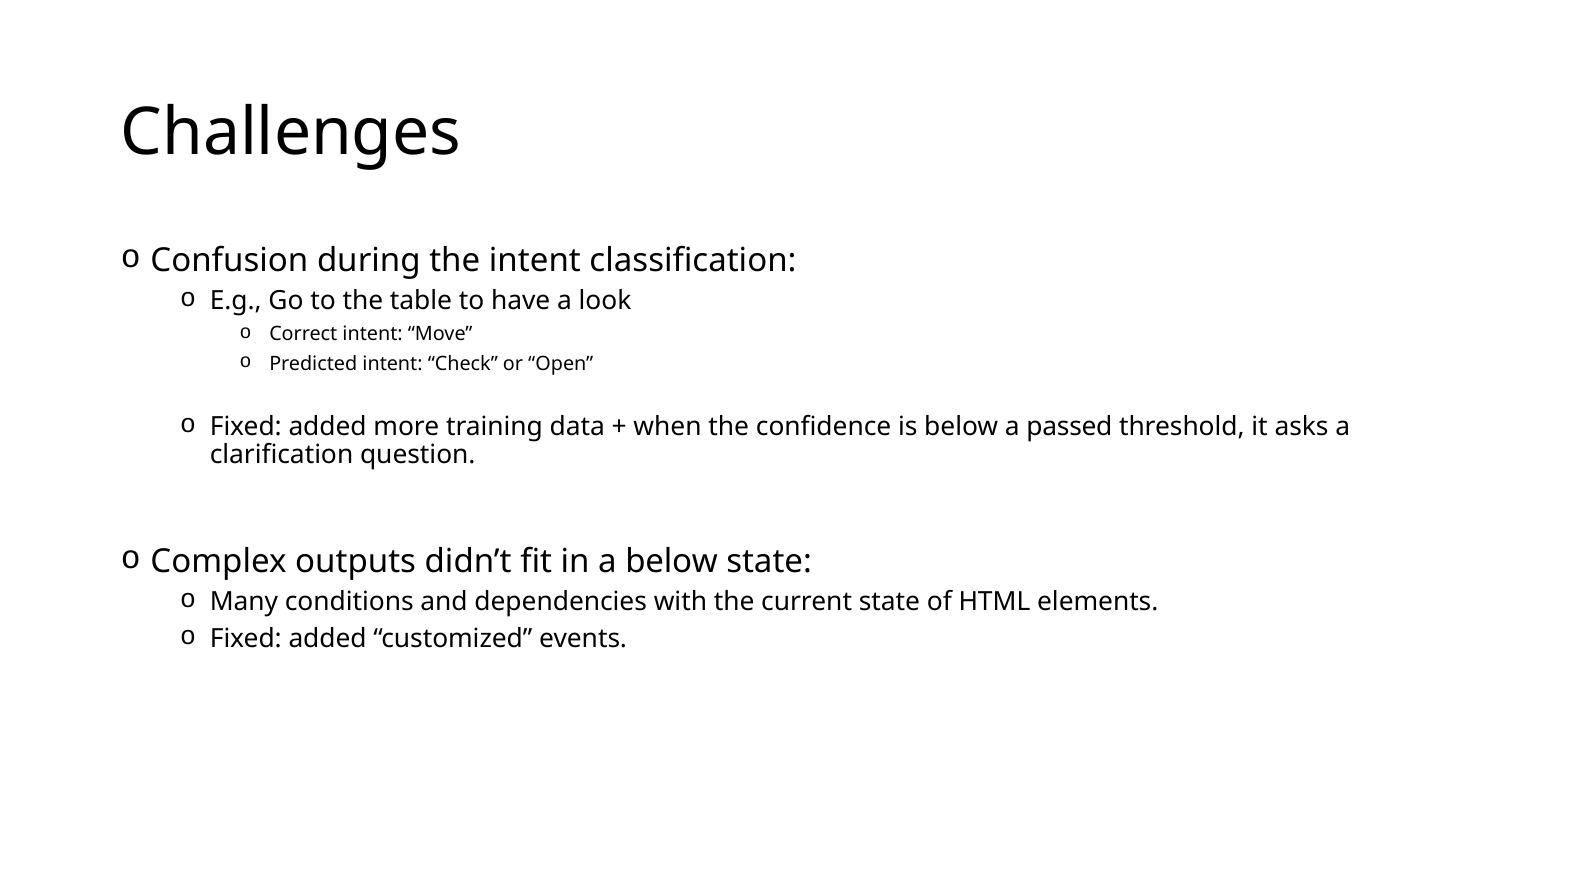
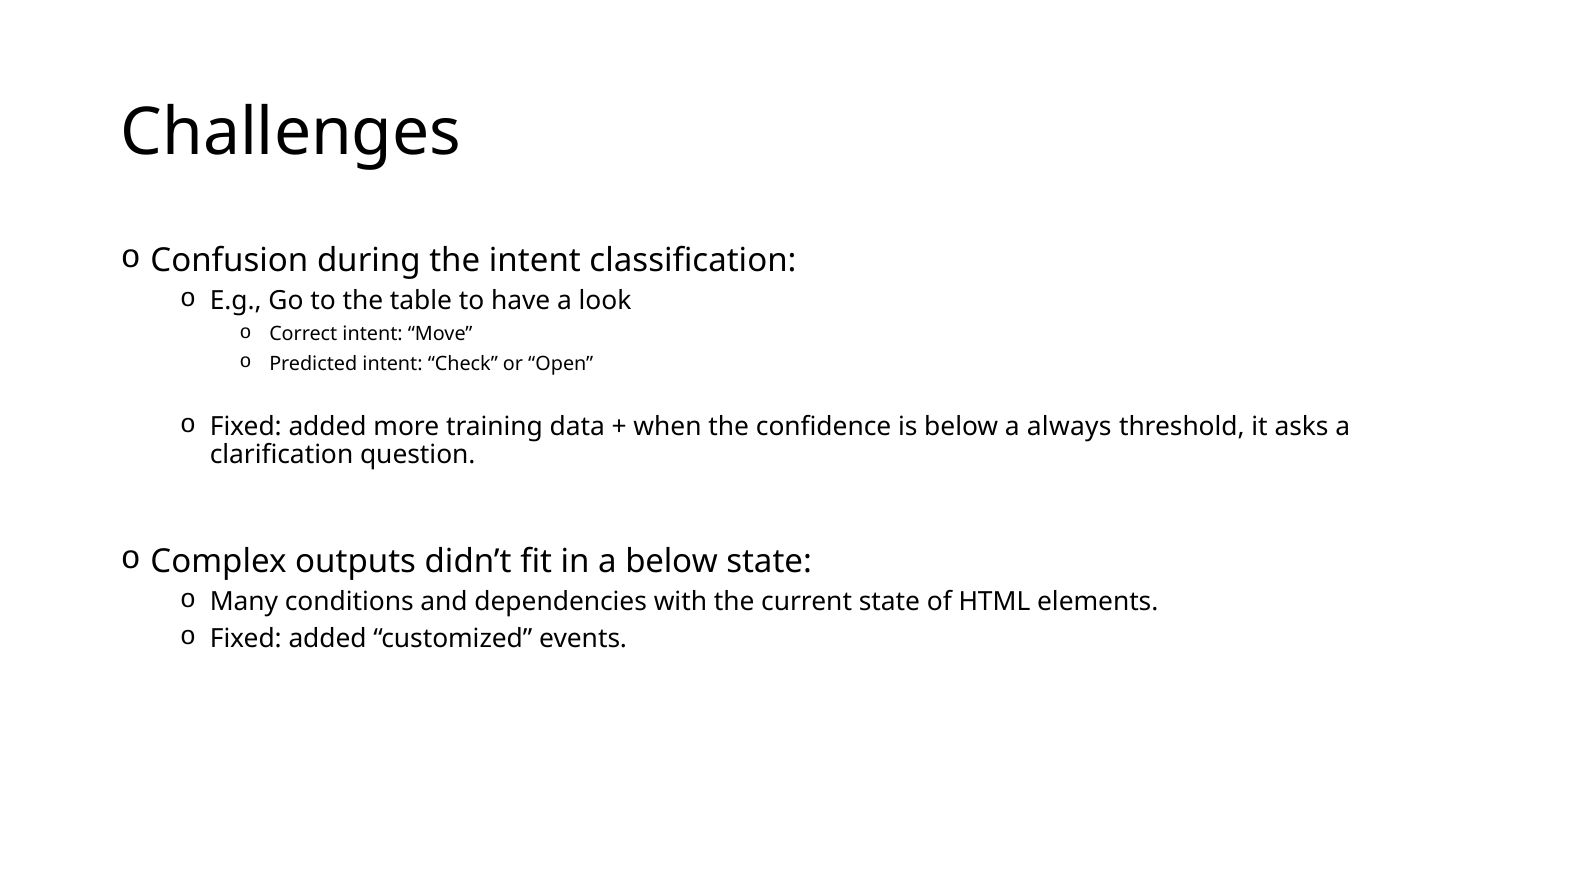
passed: passed -> always (1069, 427)
